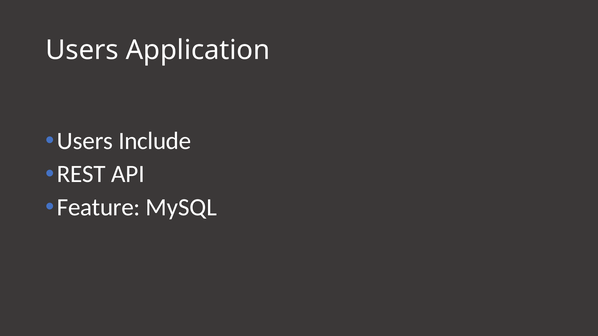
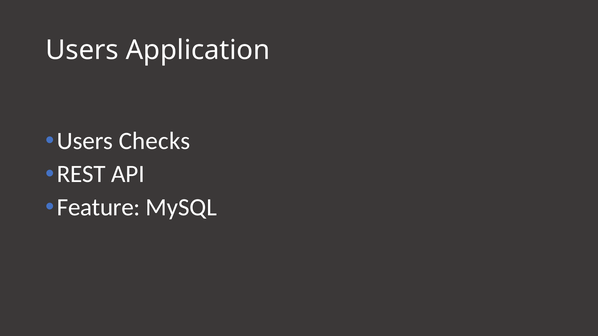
Include: Include -> Checks (155, 141)
